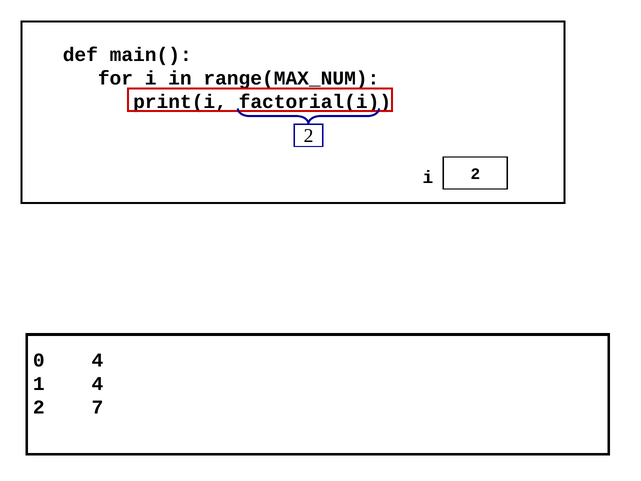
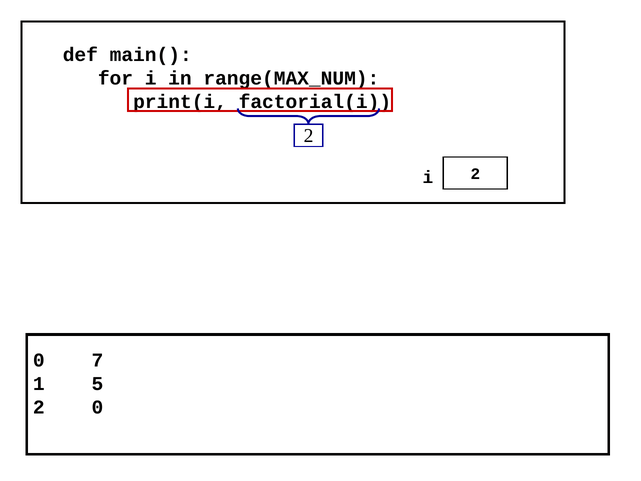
0 4: 4 -> 7 (97, 360)
1 4: 4 -> 5 (97, 384)
7: 7 -> 0 (97, 407)
